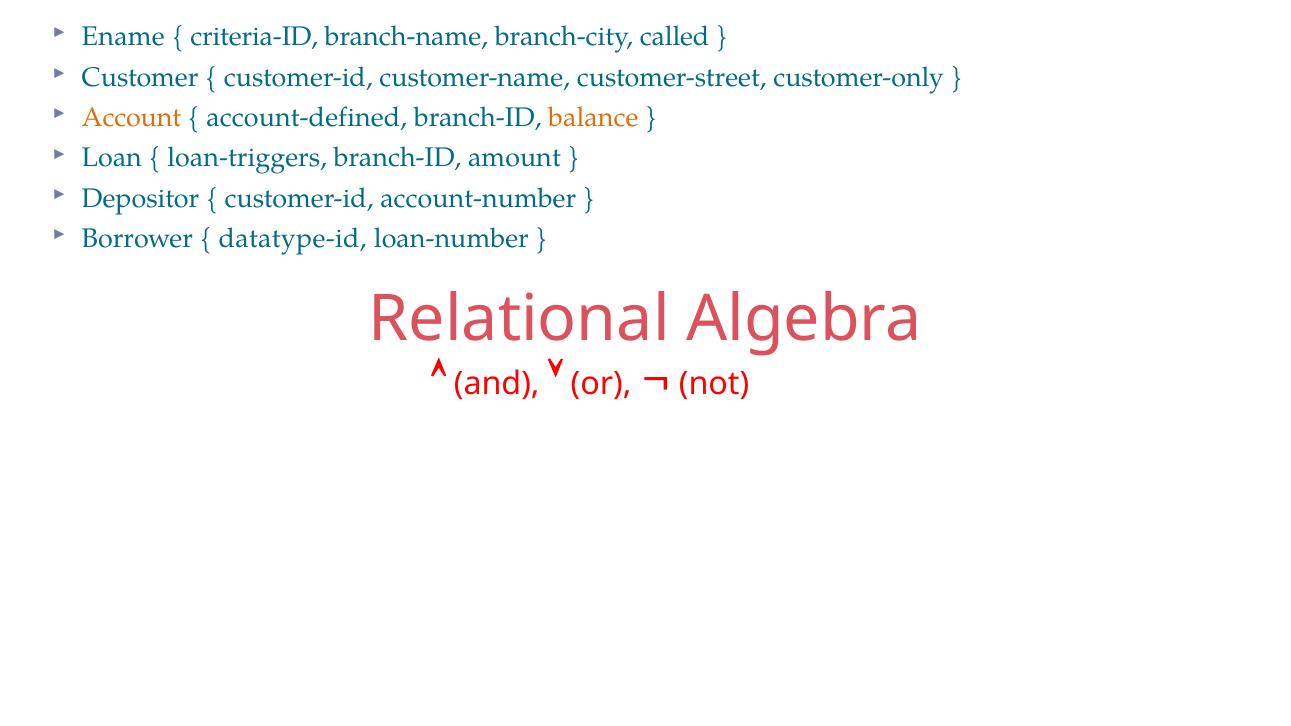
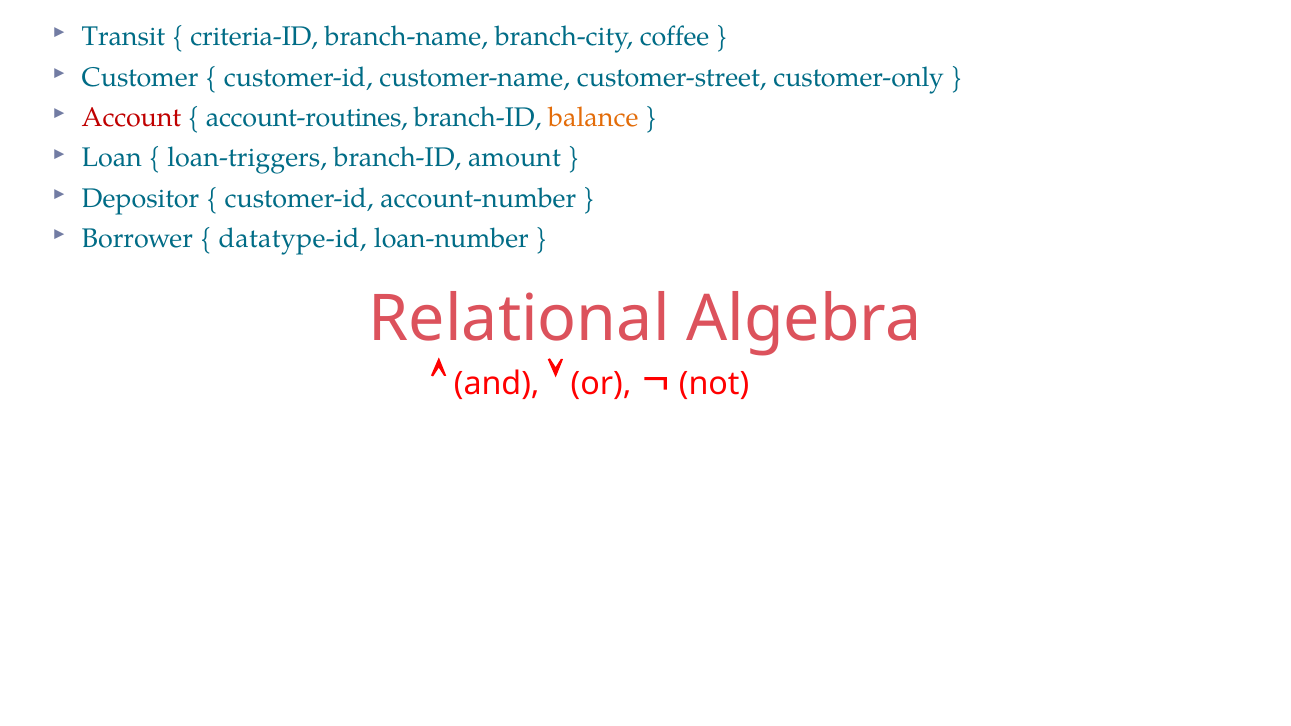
Ename: Ename -> Transit (123, 37)
called: called -> coffee (675, 37)
Account colour: orange -> red (131, 118)
account-defined: account-defined -> account-routines (307, 118)
